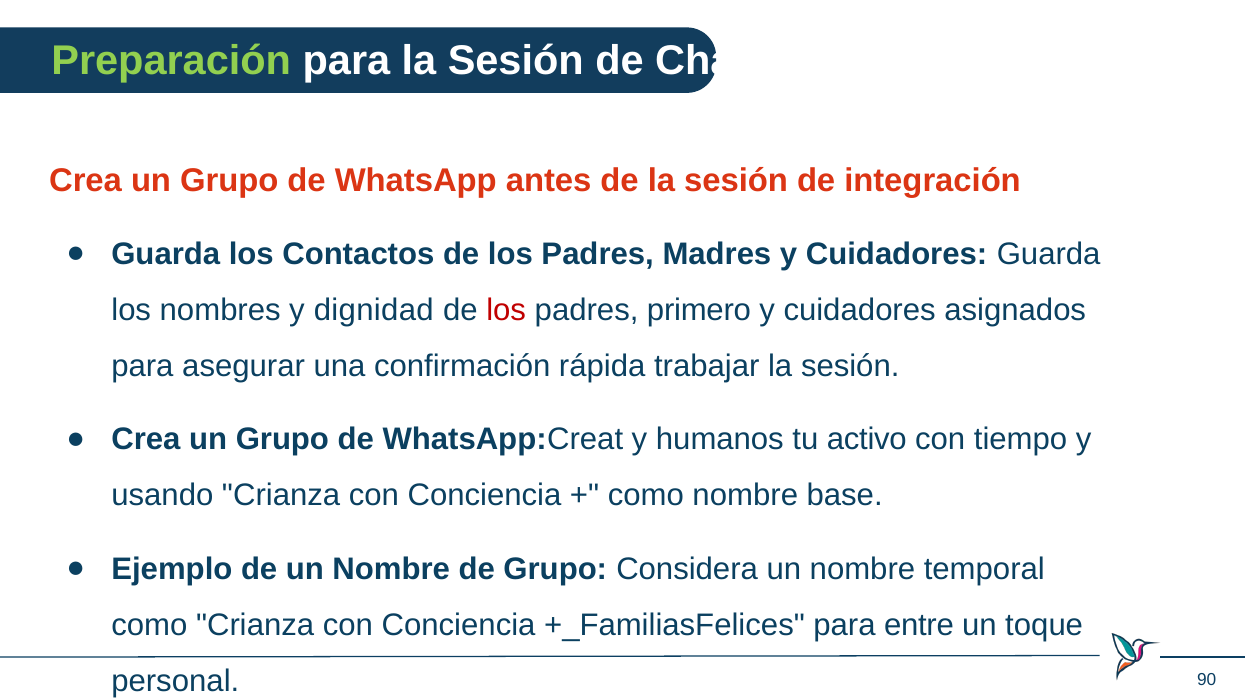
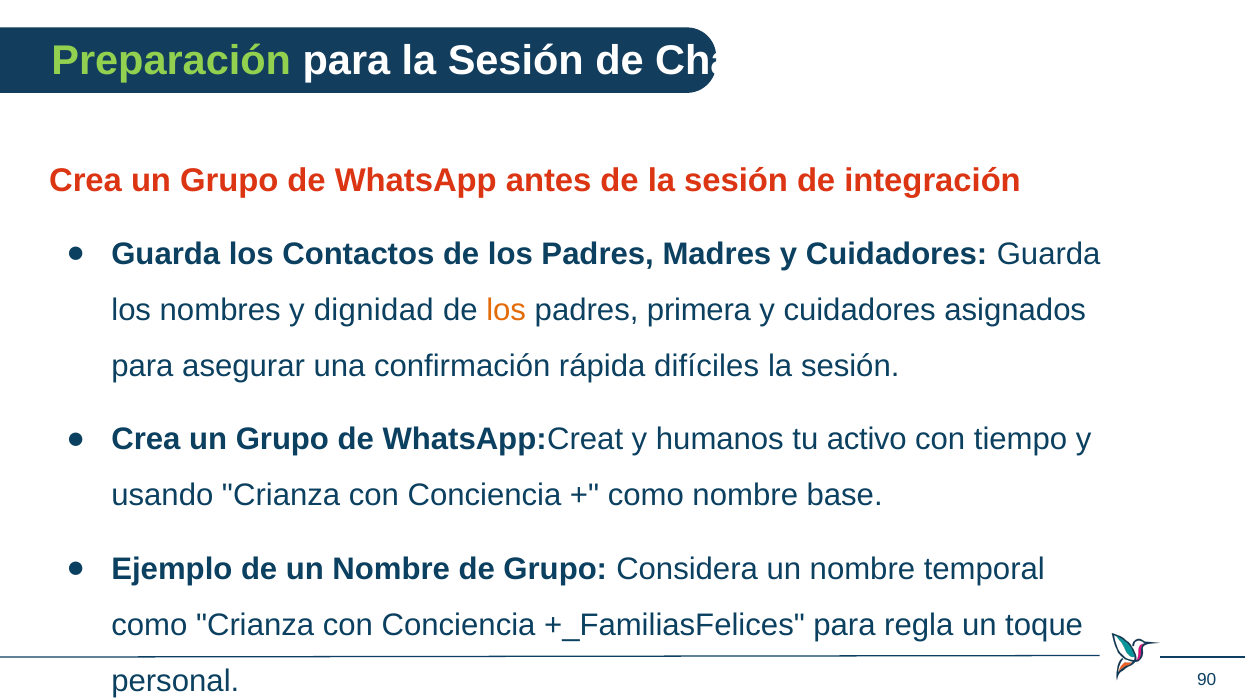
los colour: red -> orange (506, 311)
primero: primero -> primera (699, 311)
trabajar: trabajar -> difíciles (707, 367)
entre: entre -> regla (919, 625)
